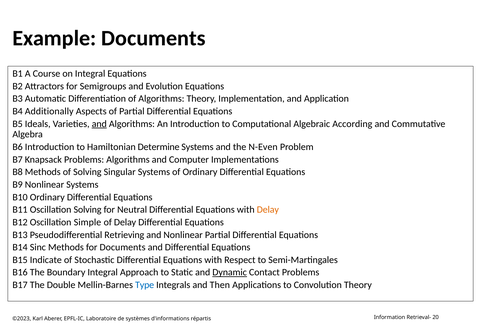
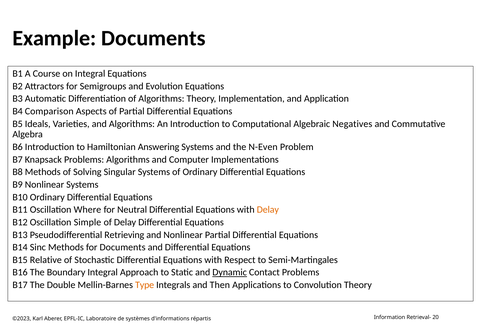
Additionally: Additionally -> Comparison (49, 111)
and underline: present -> none (99, 124)
According: According -> Negatives (352, 124)
Determine: Determine -> Answering (159, 147)
Oscillation Solving: Solving -> Where (87, 210)
Indicate: Indicate -> Relative (46, 260)
Type colour: blue -> orange (145, 285)
